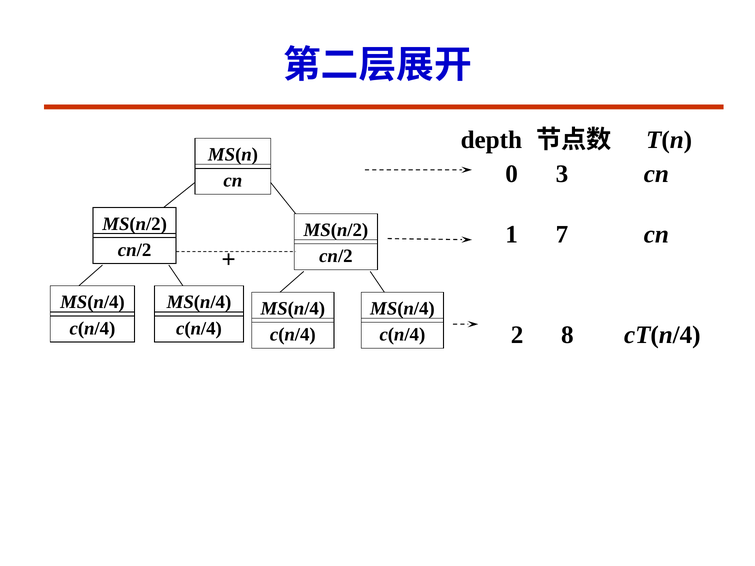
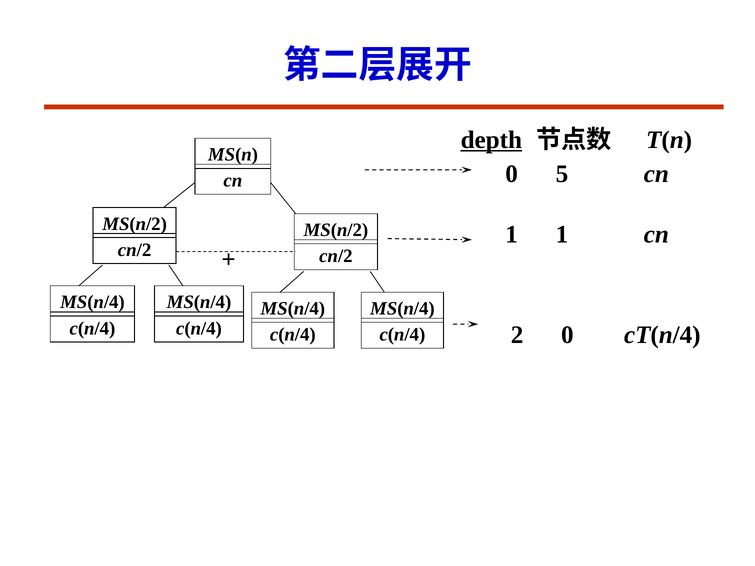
depth underline: none -> present (491, 140)
3: 3 -> 5 (562, 174)
1 7: 7 -> 1 (562, 234)
2 8: 8 -> 0 (567, 335)
